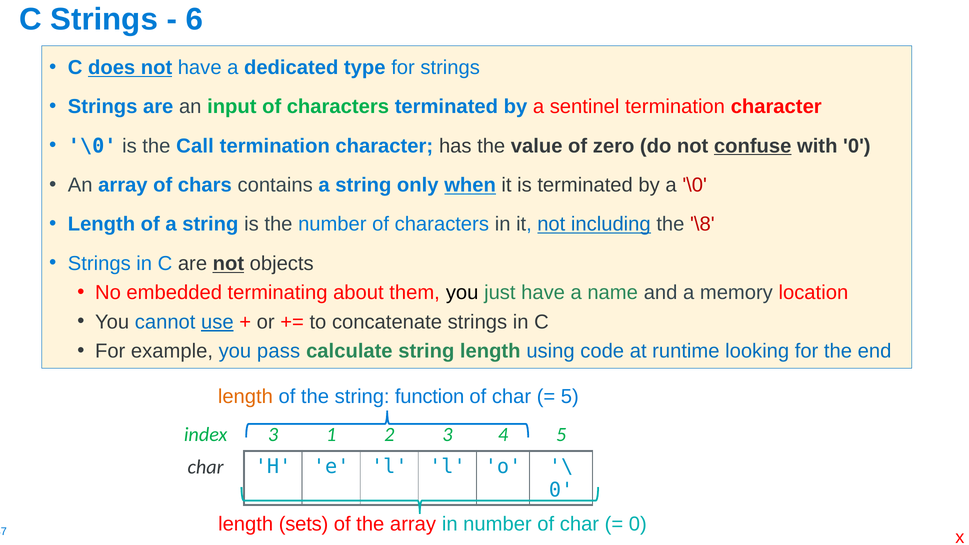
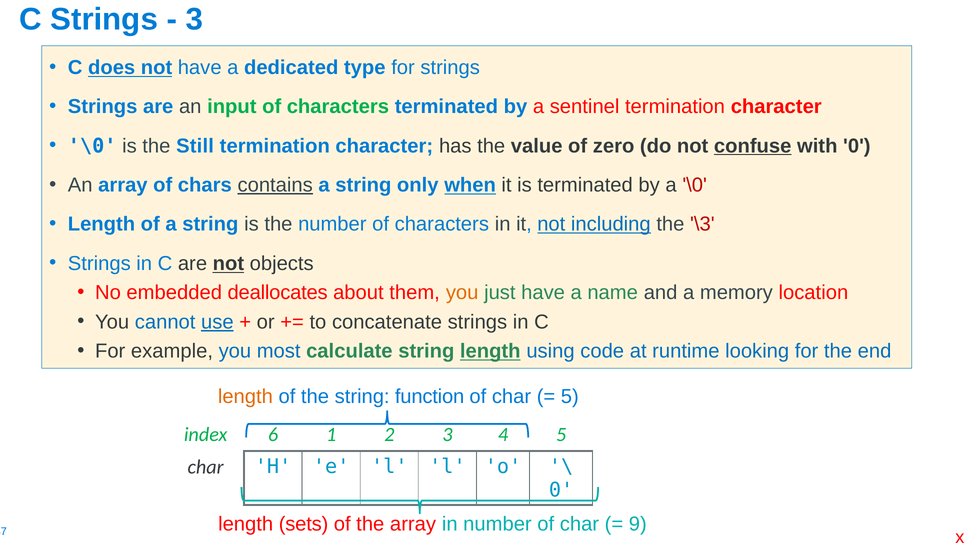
6: 6 -> 3 (194, 20)
Call: Call -> Still (195, 146)
contains underline: none -> present (275, 185)
\8: \8 -> \3 (702, 224)
terminating: terminating -> deallocates (278, 293)
you colour: black -> orange (462, 293)
pass: pass -> most (279, 351)
length underline: none -> present (490, 351)
index 3: 3 -> 6 (273, 434)
0: 0 -> 9 (638, 524)
